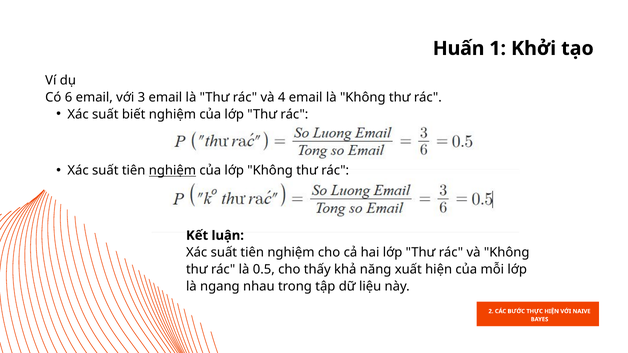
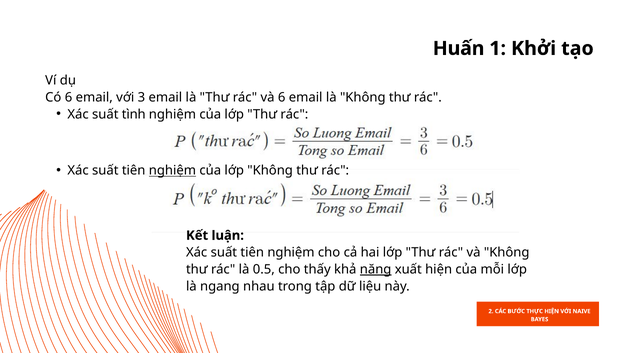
và 4: 4 -> 6 (282, 97)
biết: biết -> tình (134, 114)
năng underline: none -> present (376, 270)
